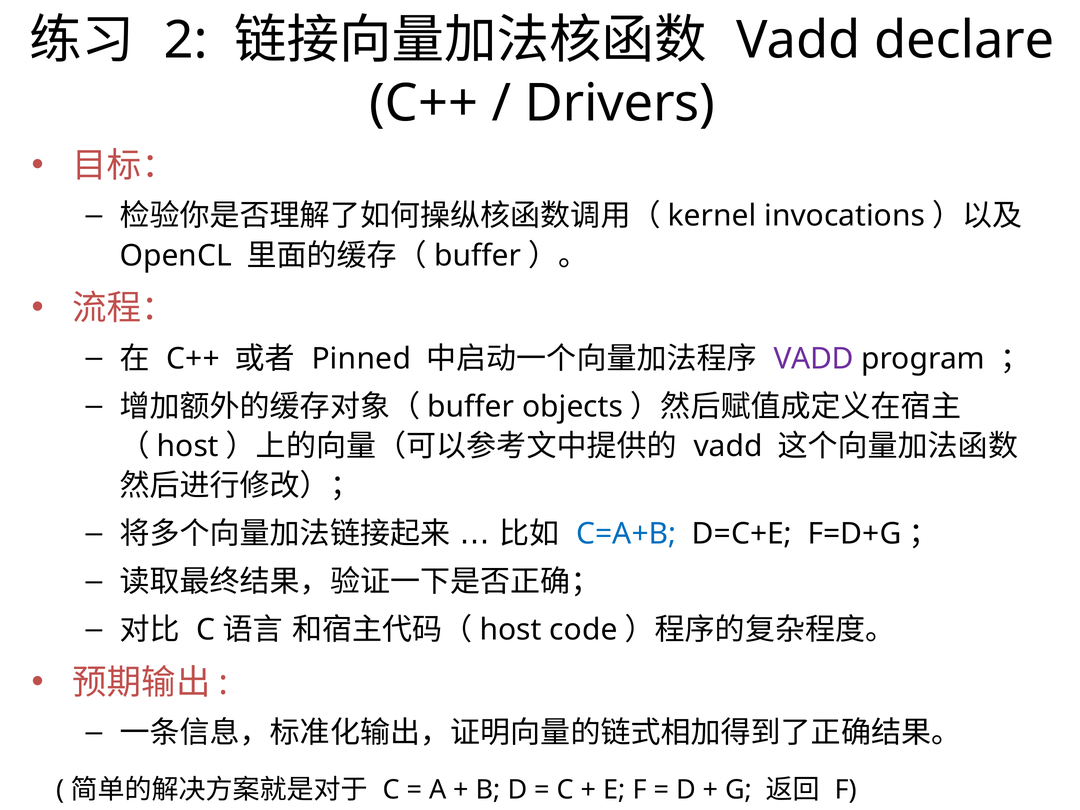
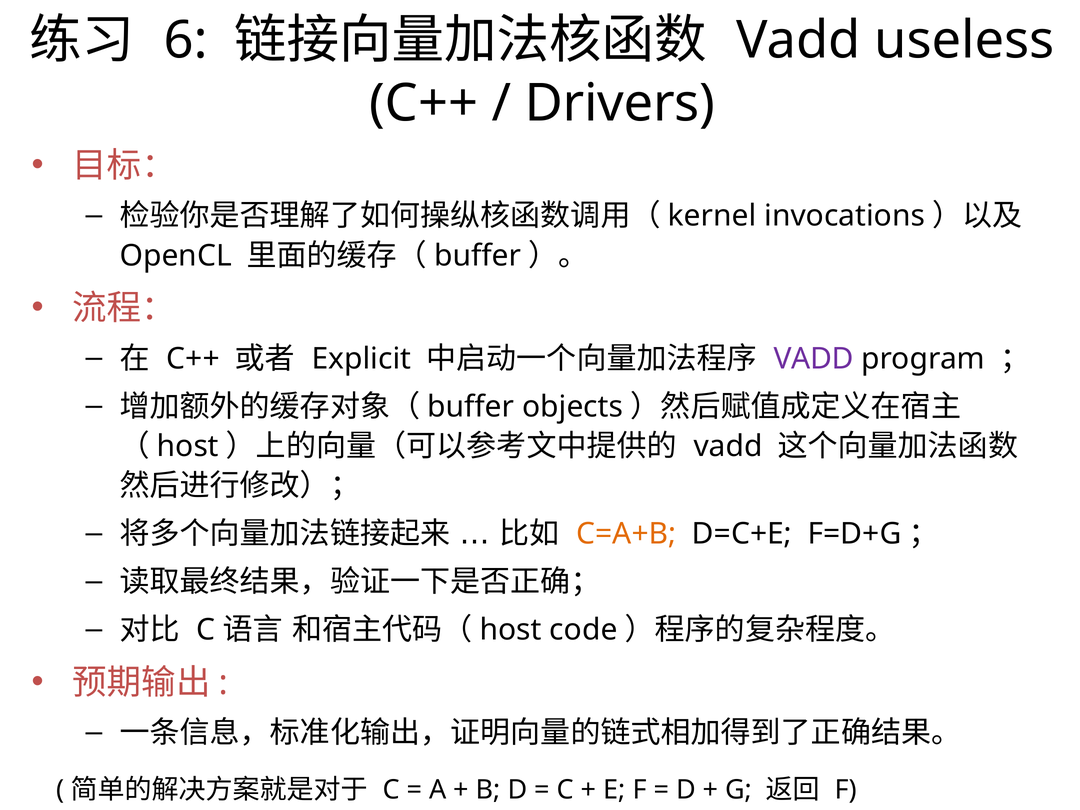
2: 2 -> 6 (186, 40)
declare: declare -> useless (964, 40)
Pinned: Pinned -> Explicit (361, 359)
C=A+B colour: blue -> orange (626, 534)
